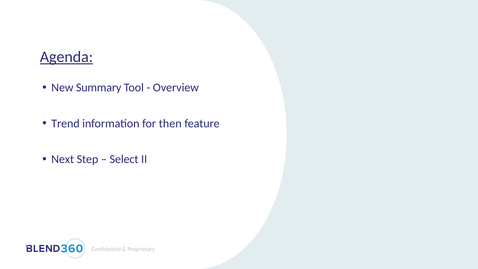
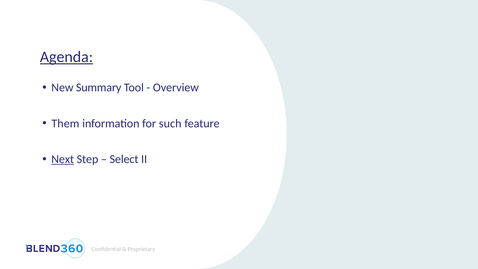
Trend: Trend -> Them (65, 123)
then: then -> such (170, 123)
Next underline: none -> present (63, 159)
